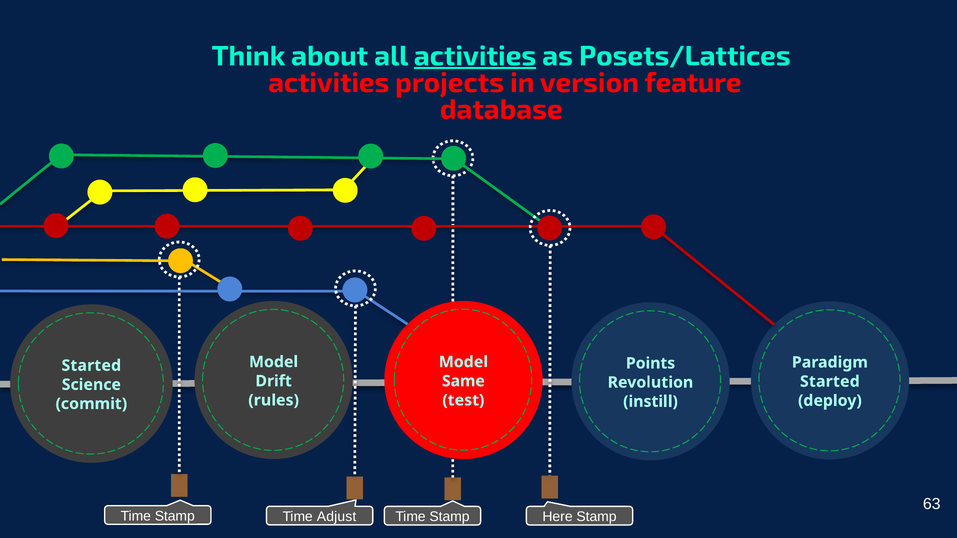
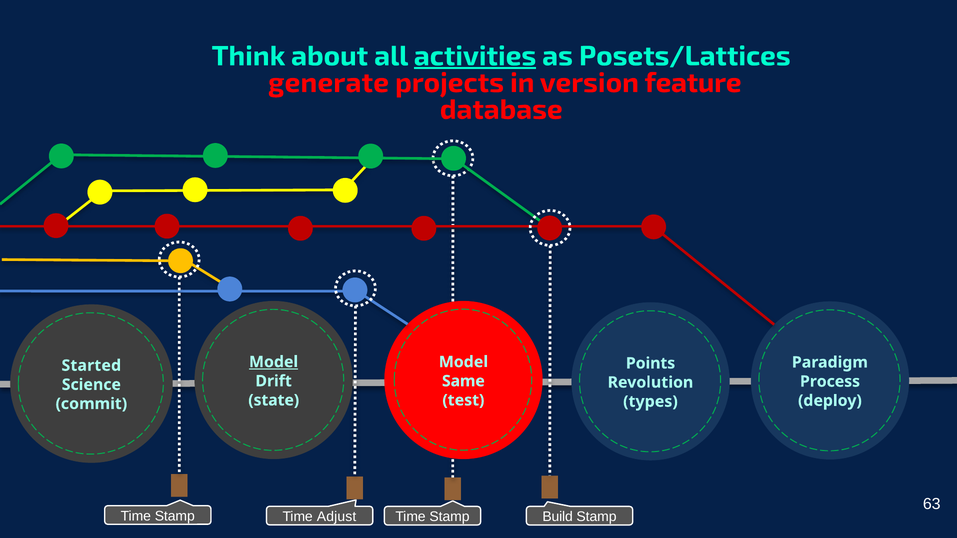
activities: activities -> generate (329, 83)
Model underline: none -> present (274, 362)
Started: Started -> Process (830, 382)
rules: rules -> state (274, 400)
instill: instill -> types (650, 402)
Here: Here -> Build (558, 517)
